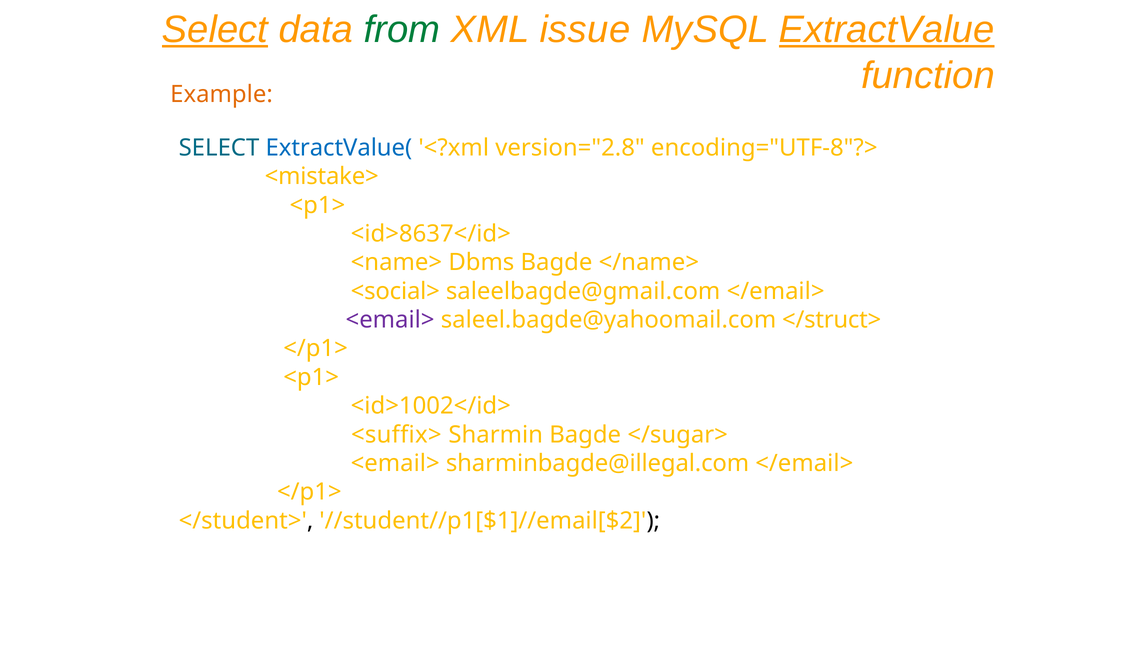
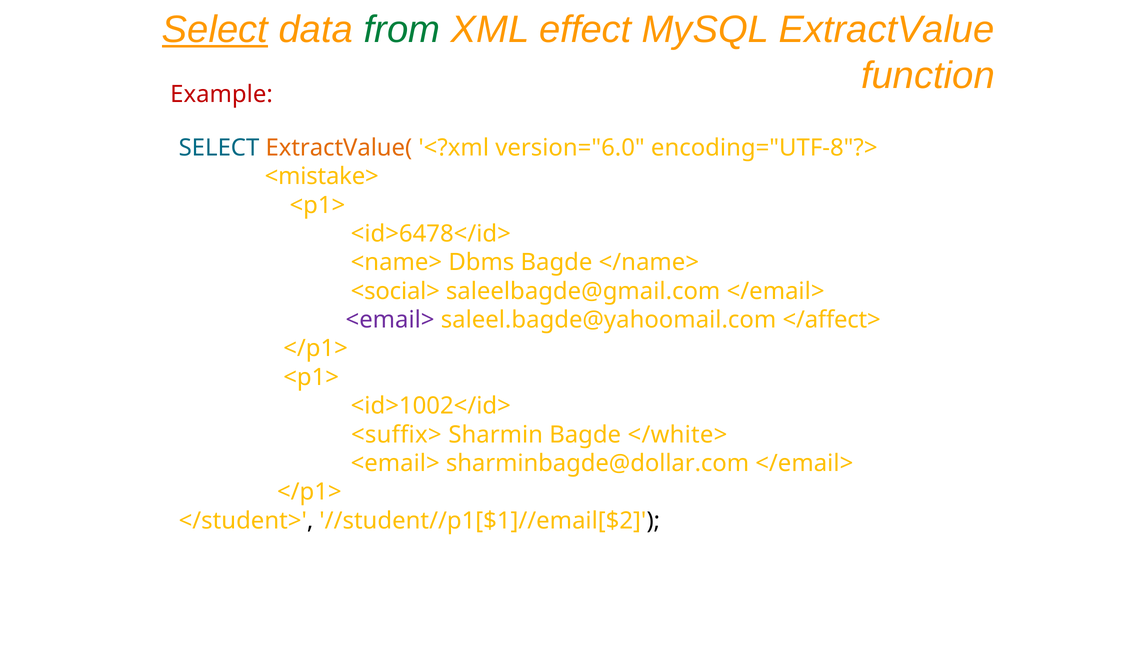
issue: issue -> effect (585, 30)
ExtractValue underline: present -> none (887, 30)
Example colour: orange -> red (222, 94)
ExtractValue( colour: blue -> orange (339, 148)
version="2.8: version="2.8 -> version="6.0 (570, 148)
<id>8637</id>: <id>8637</id> -> <id>6478</id> (431, 234)
</struct>: </struct> -> </affect> (832, 320)
</sugar>: </sugar> -> </white> (677, 435)
sharminbagde@illegal.com: sharminbagde@illegal.com -> sharminbagde@dollar.com (598, 463)
